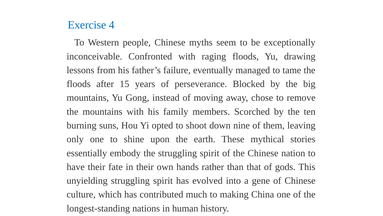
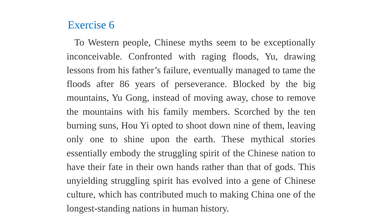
4: 4 -> 6 (112, 25)
15: 15 -> 86 (124, 84)
